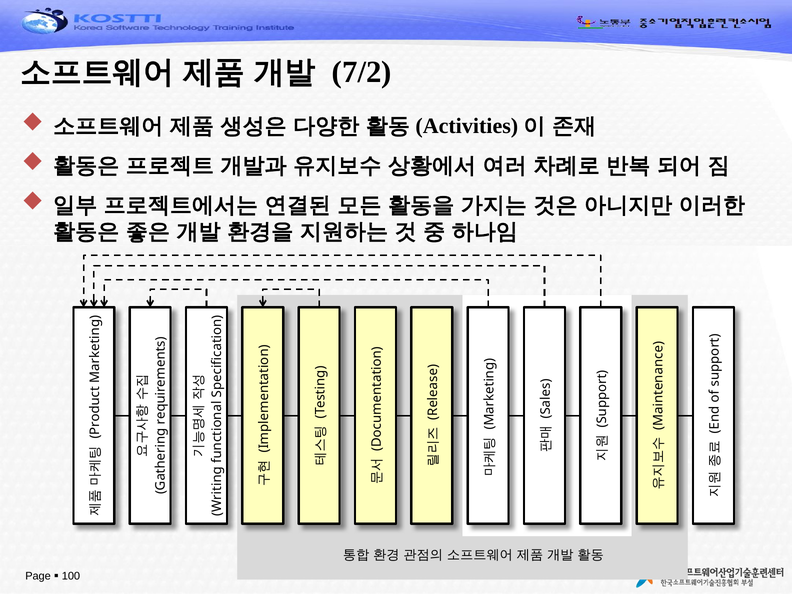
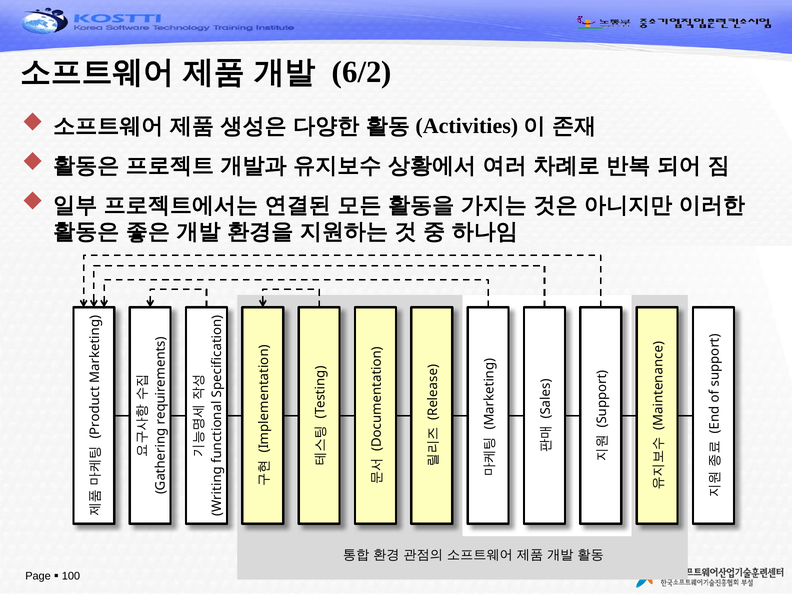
7/2: 7/2 -> 6/2 (362, 72)
